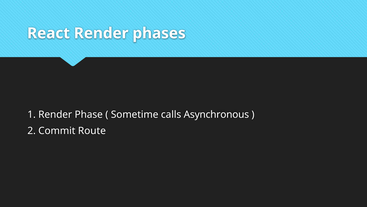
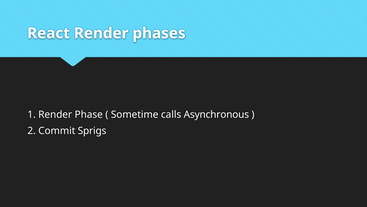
Route: Route -> Sprigs (92, 130)
